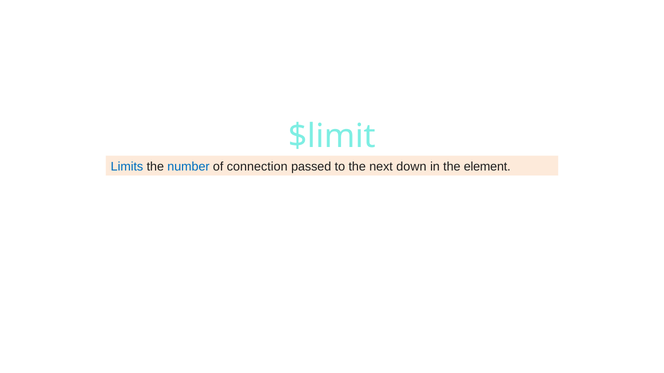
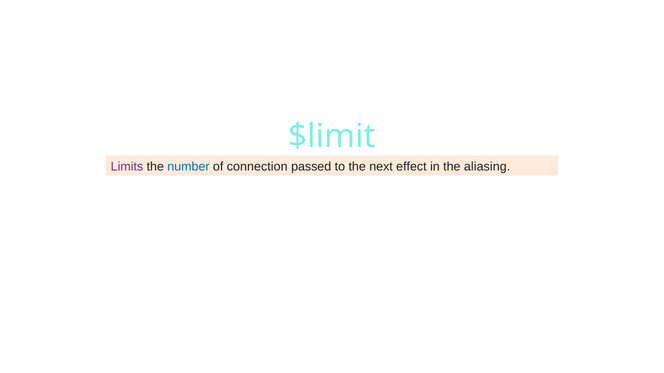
Limits colour: blue -> purple (127, 167)
down: down -> effect (411, 167)
element: element -> aliasing (487, 167)
